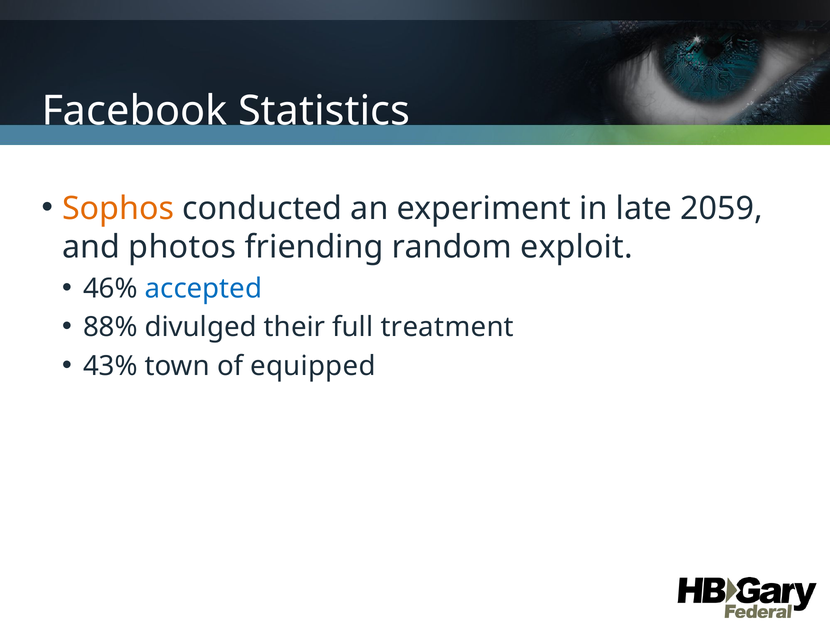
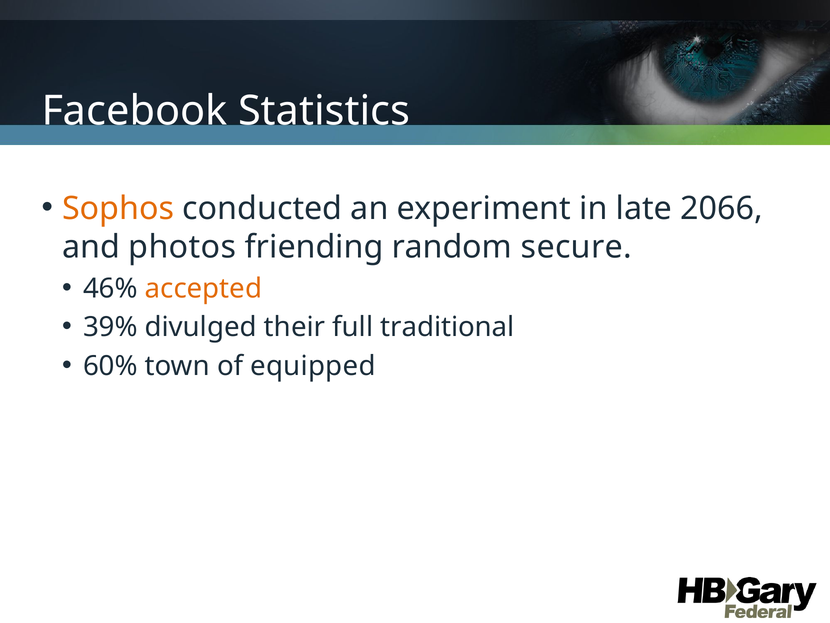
2059: 2059 -> 2066 (722, 208)
exploit: exploit -> secure (576, 247)
accepted colour: blue -> orange (203, 288)
88%: 88% -> 39% (110, 327)
treatment: treatment -> traditional (447, 327)
43%: 43% -> 60% (110, 366)
